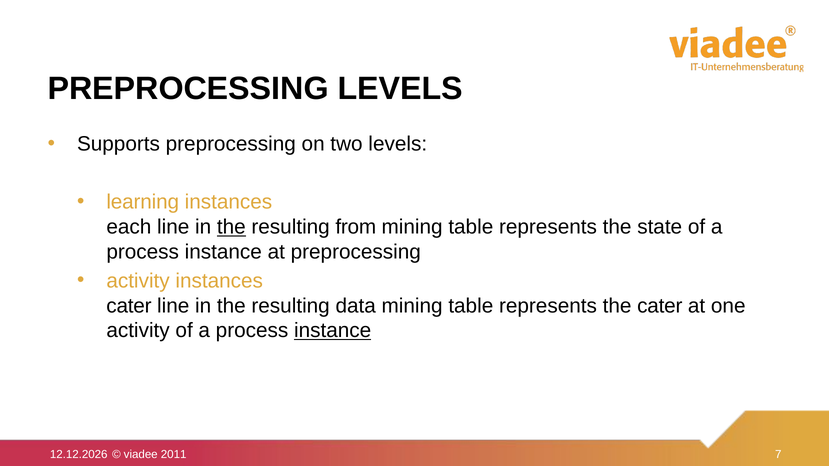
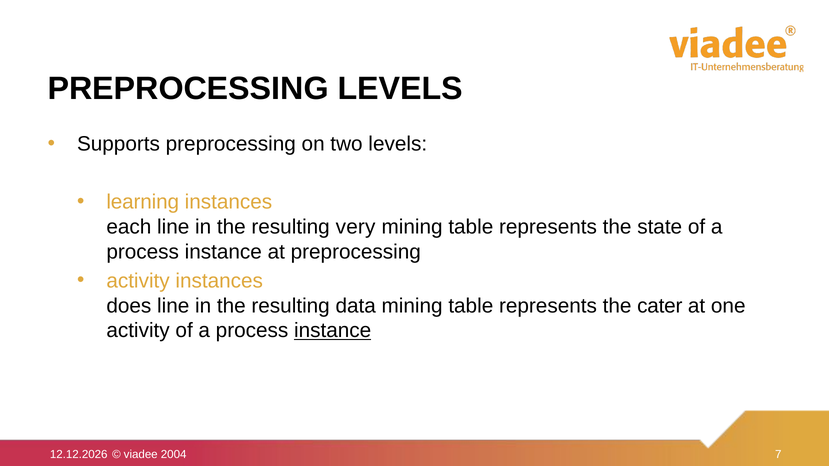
the underline: present -> none (231, 227)
from: from -> very (356, 227)
cater: cater -> does (129, 306)
2011: 2011 -> 2004 (174, 455)
